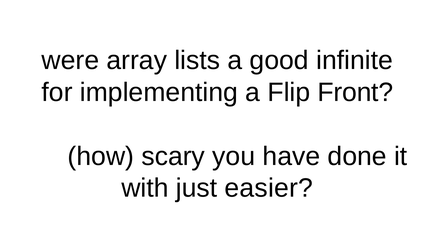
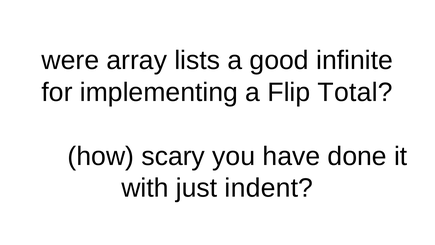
Front: Front -> Total (355, 92)
easier: easier -> indent (269, 188)
